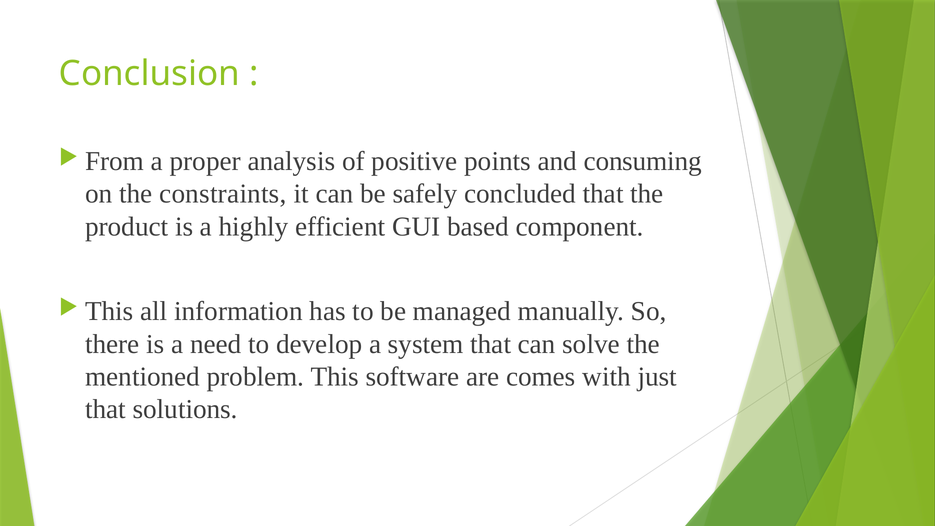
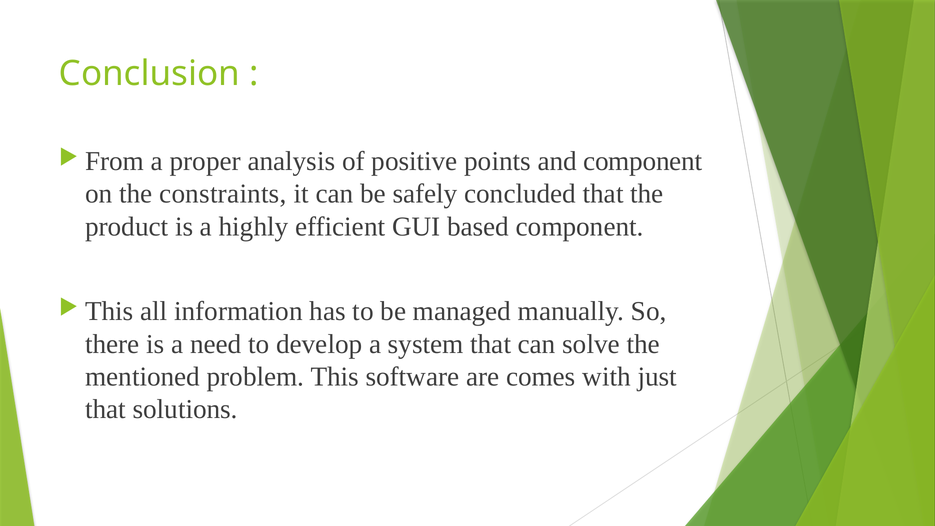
and consuming: consuming -> component (643, 161)
